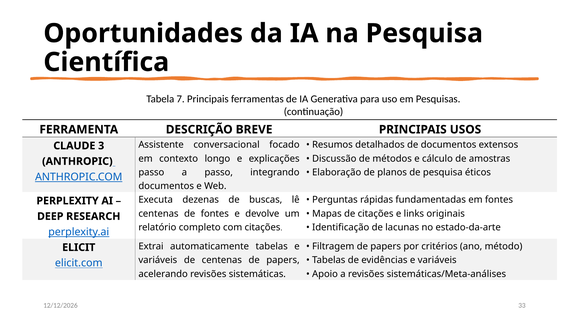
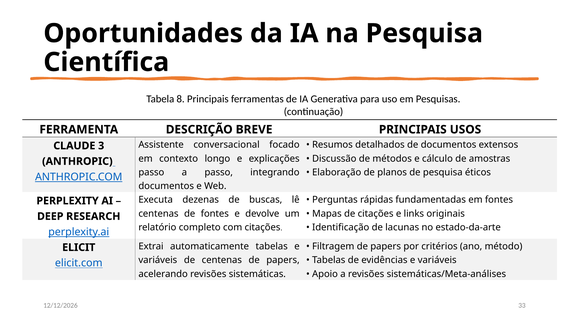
7: 7 -> 8 (181, 99)
